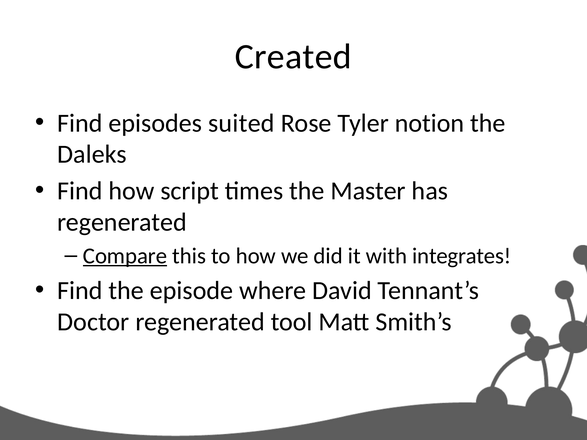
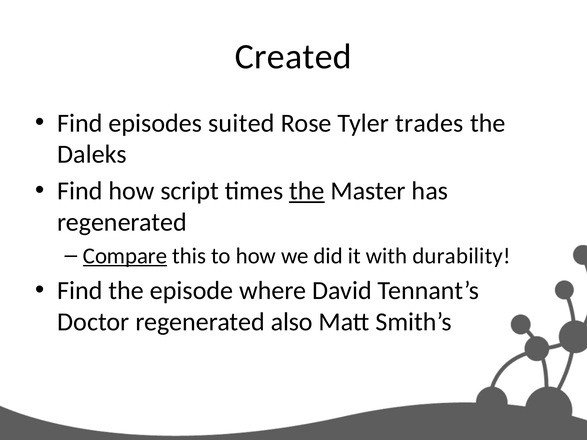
notion: notion -> trades (429, 123)
the underline: none -> present (307, 191)
integrates: integrates -> durability (461, 256)
tool: tool -> also (292, 322)
